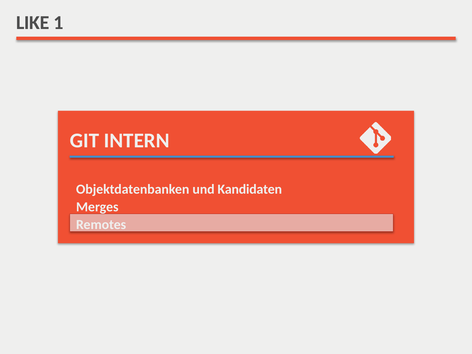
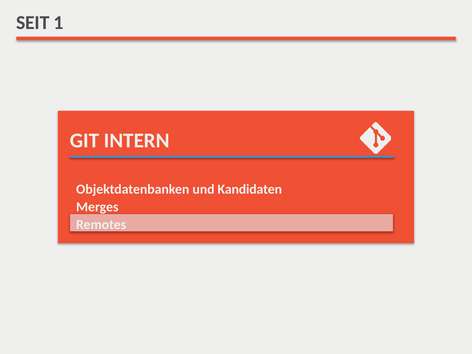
LIKE: LIKE -> SEIT (33, 23)
